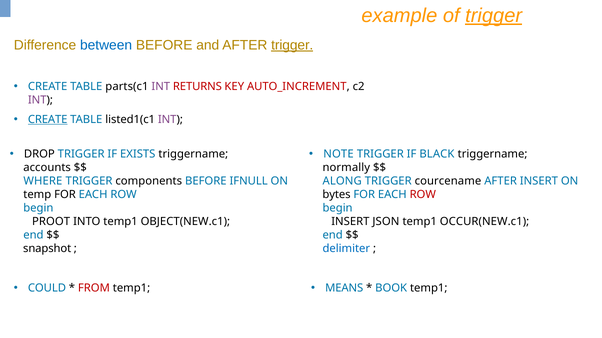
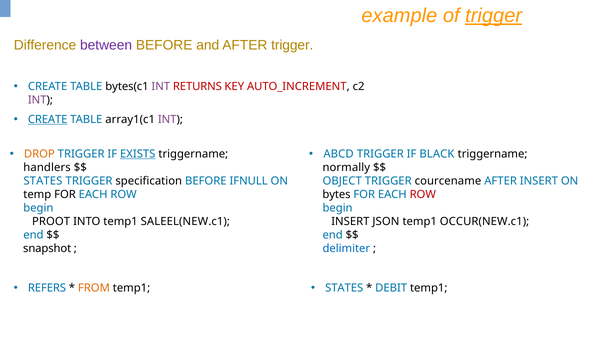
between colour: blue -> purple (106, 45)
trigger underline: present -> none (292, 45)
parts(c1: parts(c1 -> bytes(c1 (127, 87)
listed1(c1: listed1(c1 -> array1(c1 (130, 120)
DROP colour: black -> orange (39, 154)
EXISTS underline: none -> present (138, 154)
NOTE: NOTE -> ABCD (339, 154)
accounts: accounts -> handlers (47, 168)
WHERE: WHERE -> STATES (43, 181)
components: components -> specification (149, 181)
ALONG: ALONG -> OBJECT (342, 181)
OBJECT(NEW.c1: OBJECT(NEW.c1 -> SALEEL(NEW.c1 (185, 222)
COULD: COULD -> REFERS (47, 289)
FROM colour: red -> orange (94, 289)
MEANS: MEANS -> STATES (344, 289)
BOOK: BOOK -> DEBIT (391, 289)
